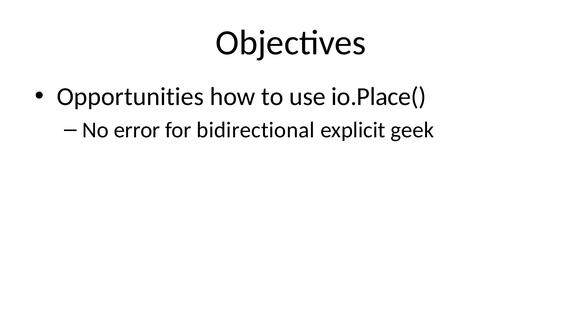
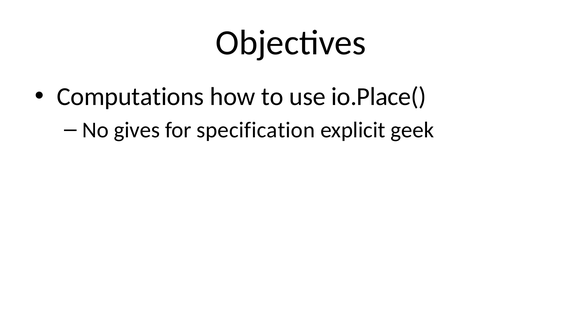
Opportunities: Opportunities -> Computations (130, 97)
error: error -> gives (137, 130)
bidirectional: bidirectional -> specification (256, 130)
